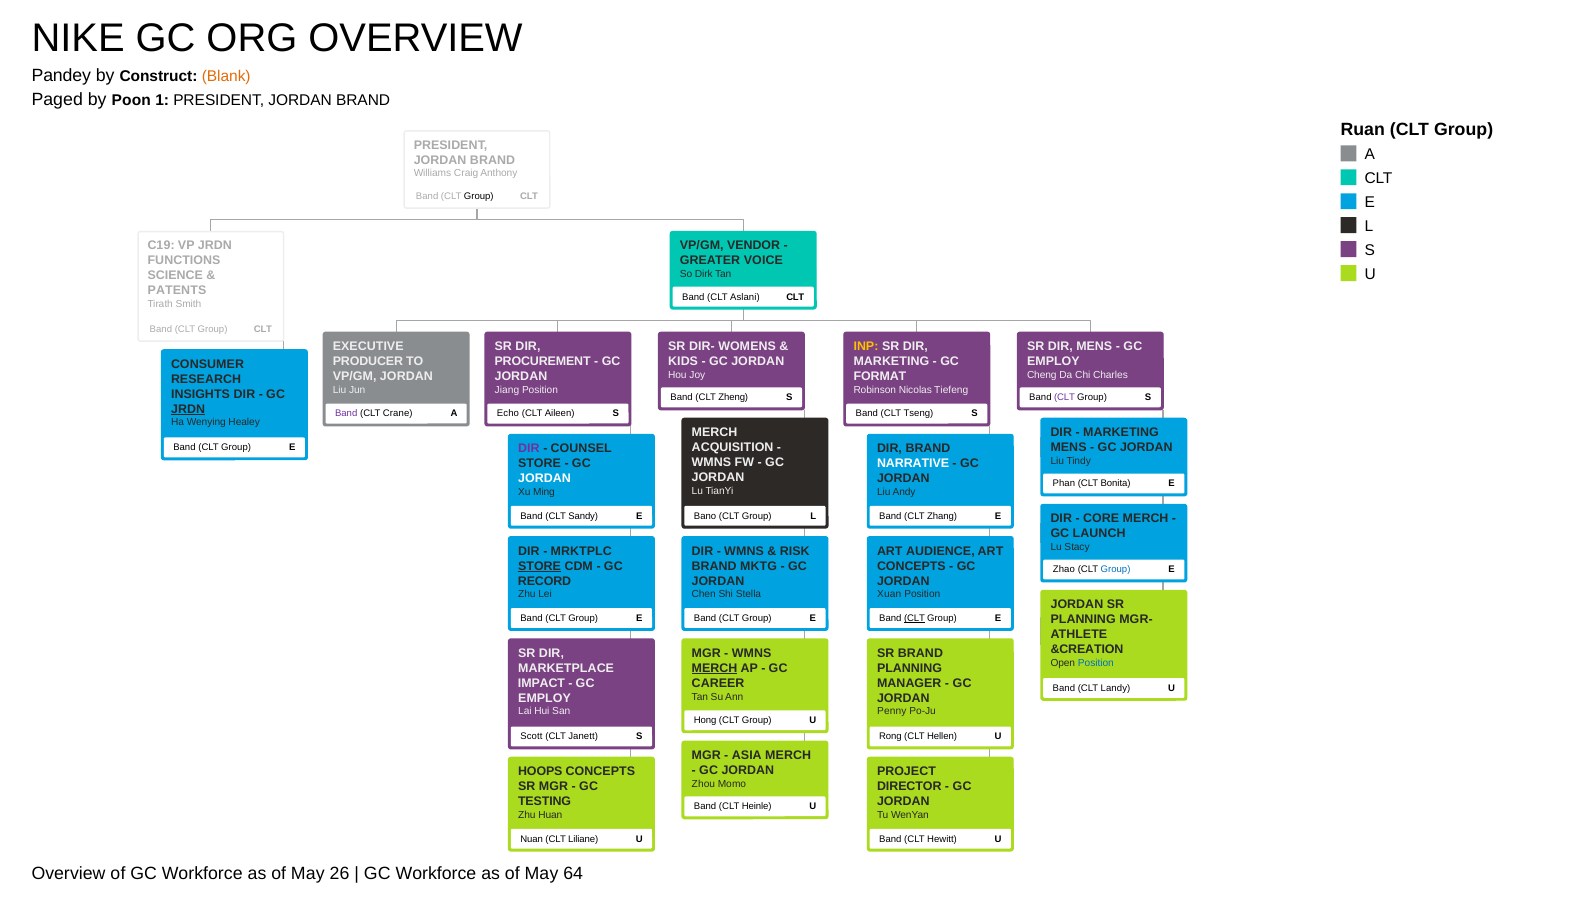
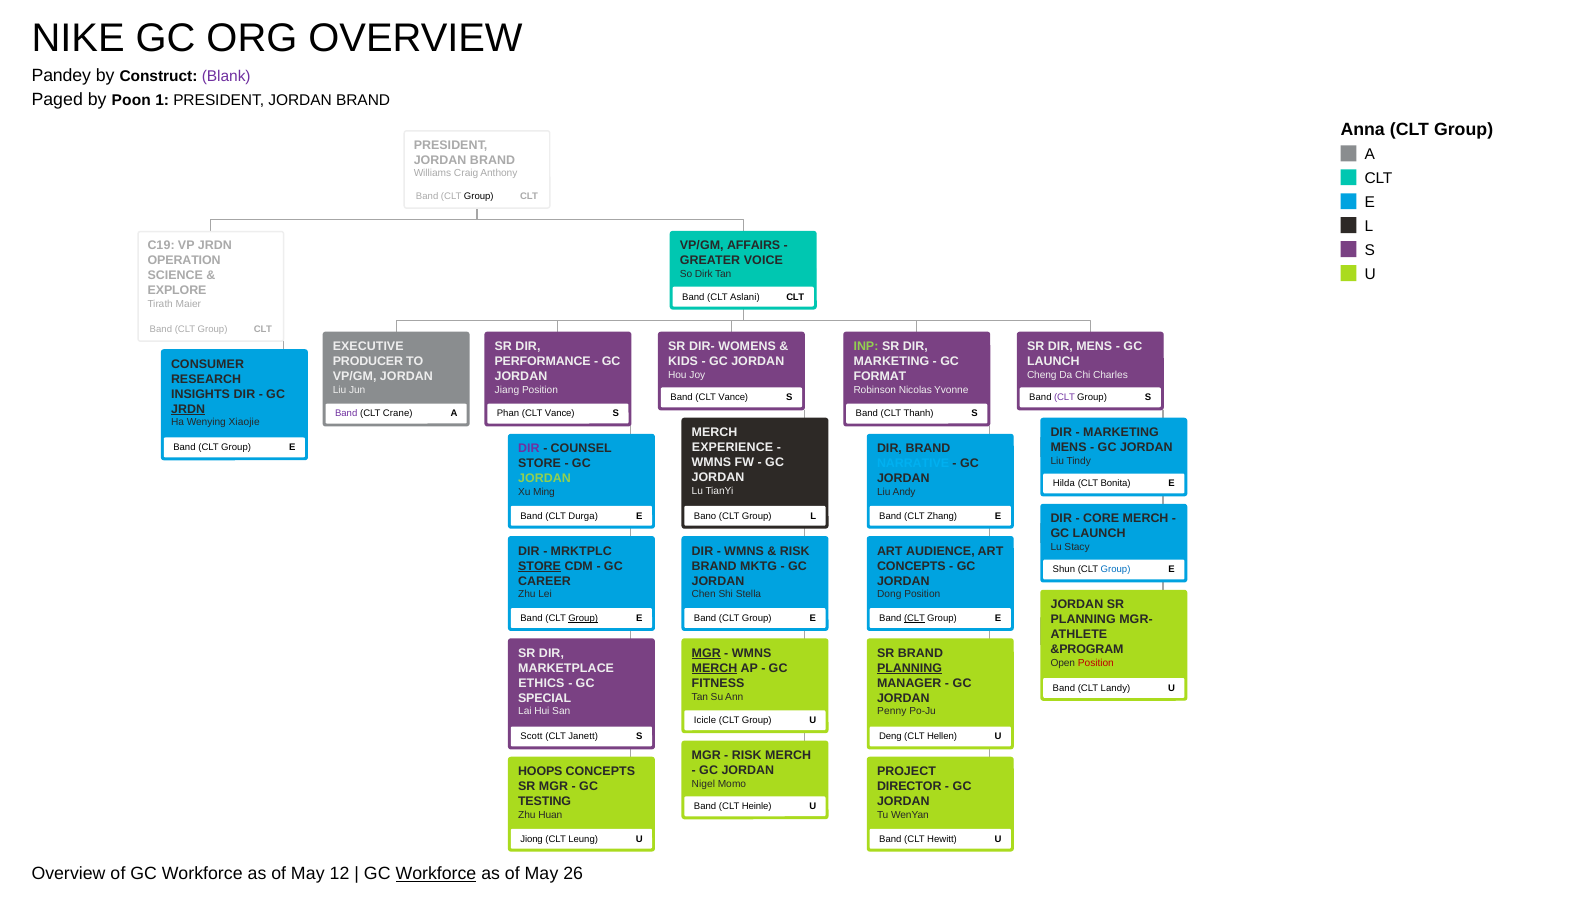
Blank colour: orange -> purple (226, 76)
Ruan: Ruan -> Anna (1363, 130)
VENDOR: VENDOR -> AFFAIRS (754, 246)
FUNCTIONS: FUNCTIONS -> OPERATION (184, 261)
PATENTS: PATENTS -> EXPLORE (177, 291)
Smith: Smith -> Maier (188, 304)
INP colour: yellow -> light green (866, 347)
PROCUREMENT: PROCUREMENT -> PERFORMANCE (543, 361)
EMPLOY: EMPLOY -> LAUNCH (1053, 361)
Tiefeng: Tiefeng -> Yvonne (951, 390)
Band CLT Zheng: Zheng -> Vance (733, 398)
Echo: Echo -> Phan (508, 414)
Aileen: Aileen -> Vance (560, 414)
Tseng: Tseng -> Thanh (919, 414)
Healey: Healey -> Xiaojie (244, 422)
ACQUISITION: ACQUISITION -> EXPERIENCE (733, 447)
NARRATIVE colour: white -> light blue (913, 464)
JORDAN colour: white -> light green (545, 479)
Phan: Phan -> Hilda (1064, 484)
Sandy: Sandy -> Durga (583, 516)
Zhao: Zhao -> Shun (1064, 570)
RECORD: RECORD -> CAREER (545, 581)
Xuan: Xuan -> Dong (889, 594)
Group underline: none -> present (583, 618)
&CREATION: &CREATION -> &PROGRAM (1087, 649)
MGR underline: none -> present (706, 653)
Position colour: blue -> red (1096, 663)
PLANNING underline: none -> present (910, 668)
IMPACT: IMPACT -> ETHICS (541, 683)
CAREER: CAREER -> FITNESS (718, 683)
EMPLOY: EMPLOY -> SPECIAL (545, 698)
Hong: Hong -> Icicle (705, 720)
Rong: Rong -> Deng (890, 737)
ASIA: ASIA -> RISK (747, 755)
Zhou: Zhou -> Nigel (703, 784)
Nuan: Nuan -> Jiong (532, 839)
Liliane: Liliane -> Leung (583, 839)
26: 26 -> 12 (340, 873)
Workforce underline: none -> present (436, 873)
64: 64 -> 26 (573, 873)
